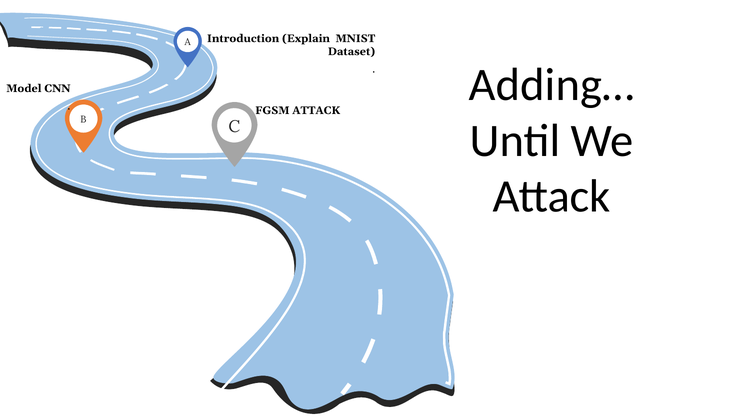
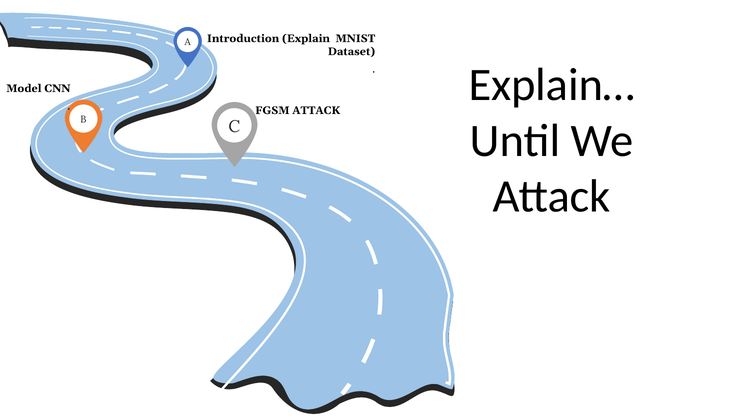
Adding…: Adding… -> Explain… (552, 85)
